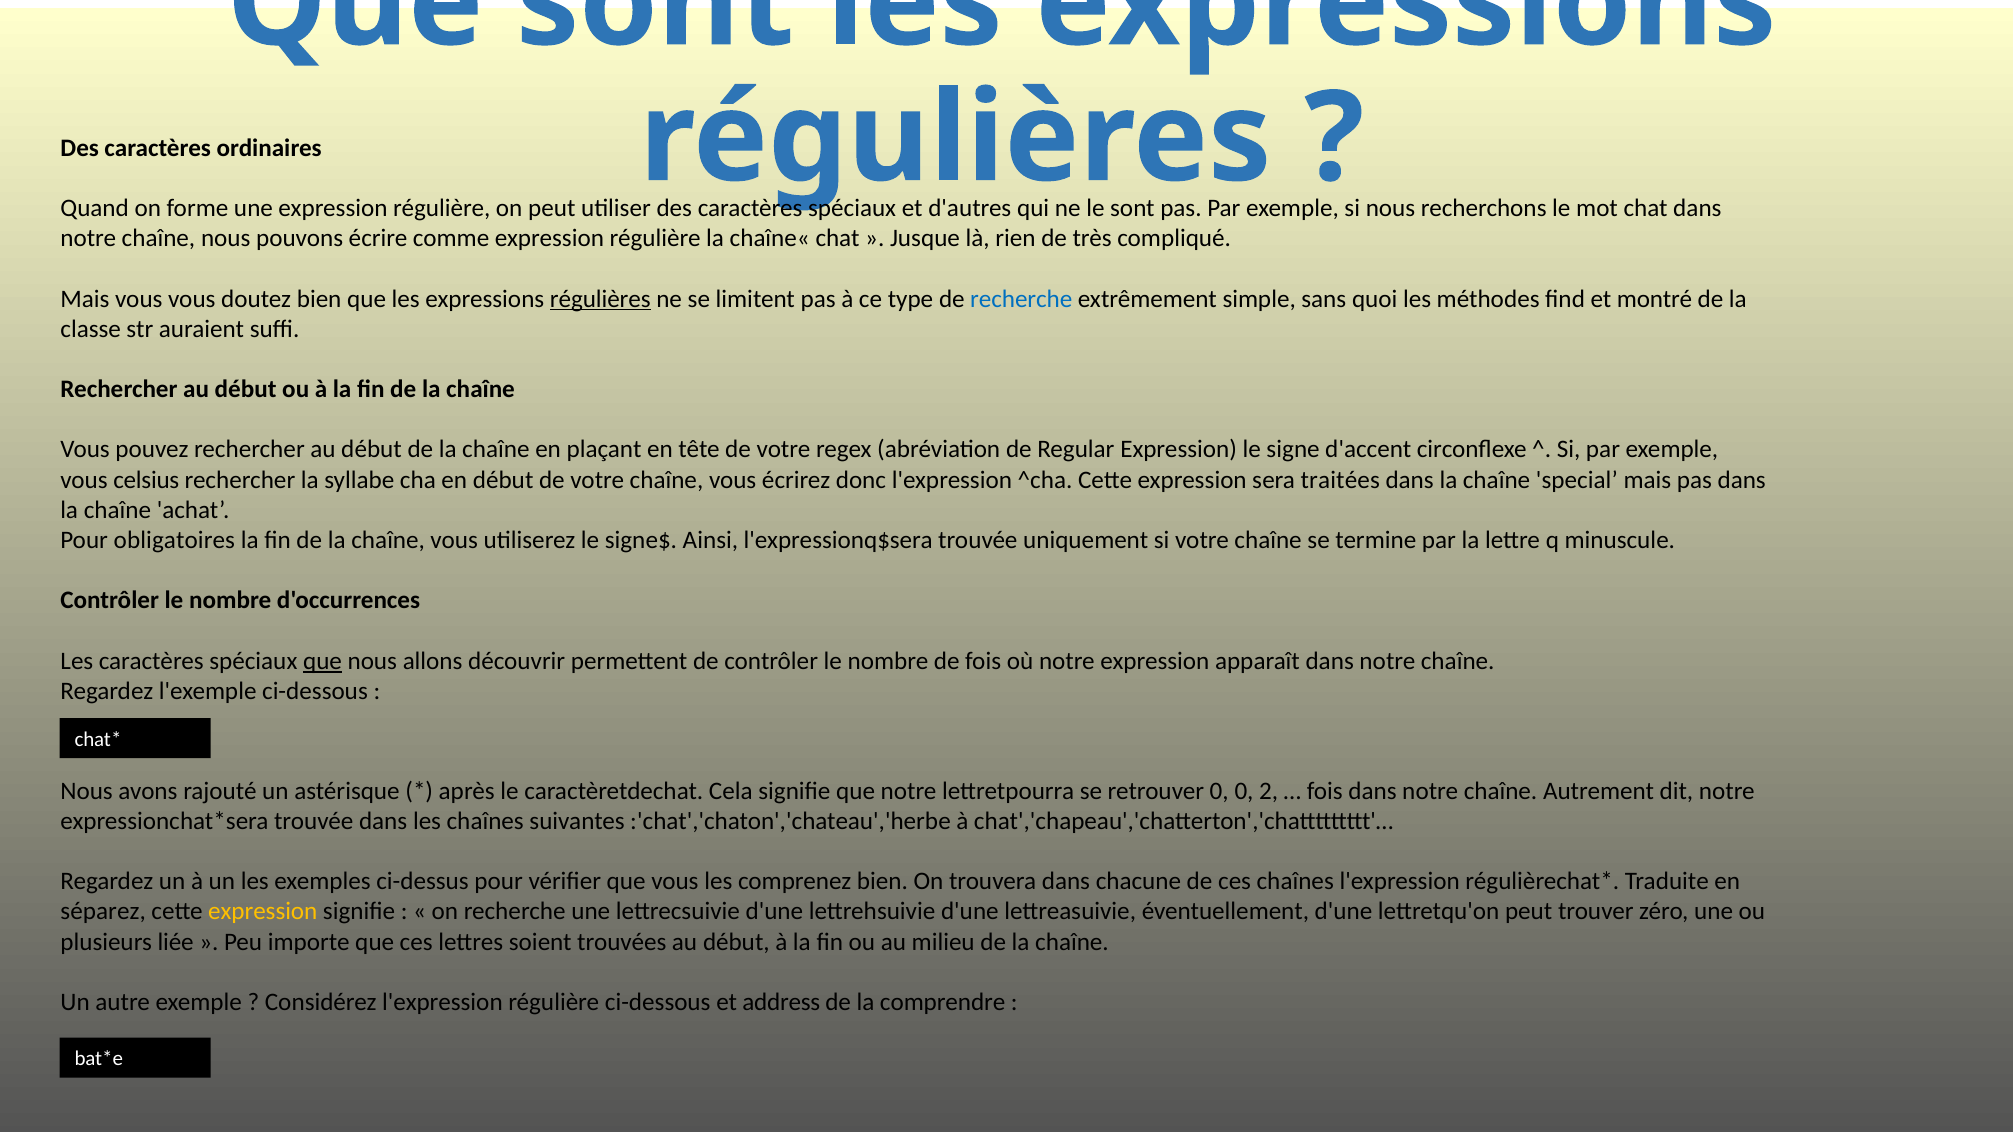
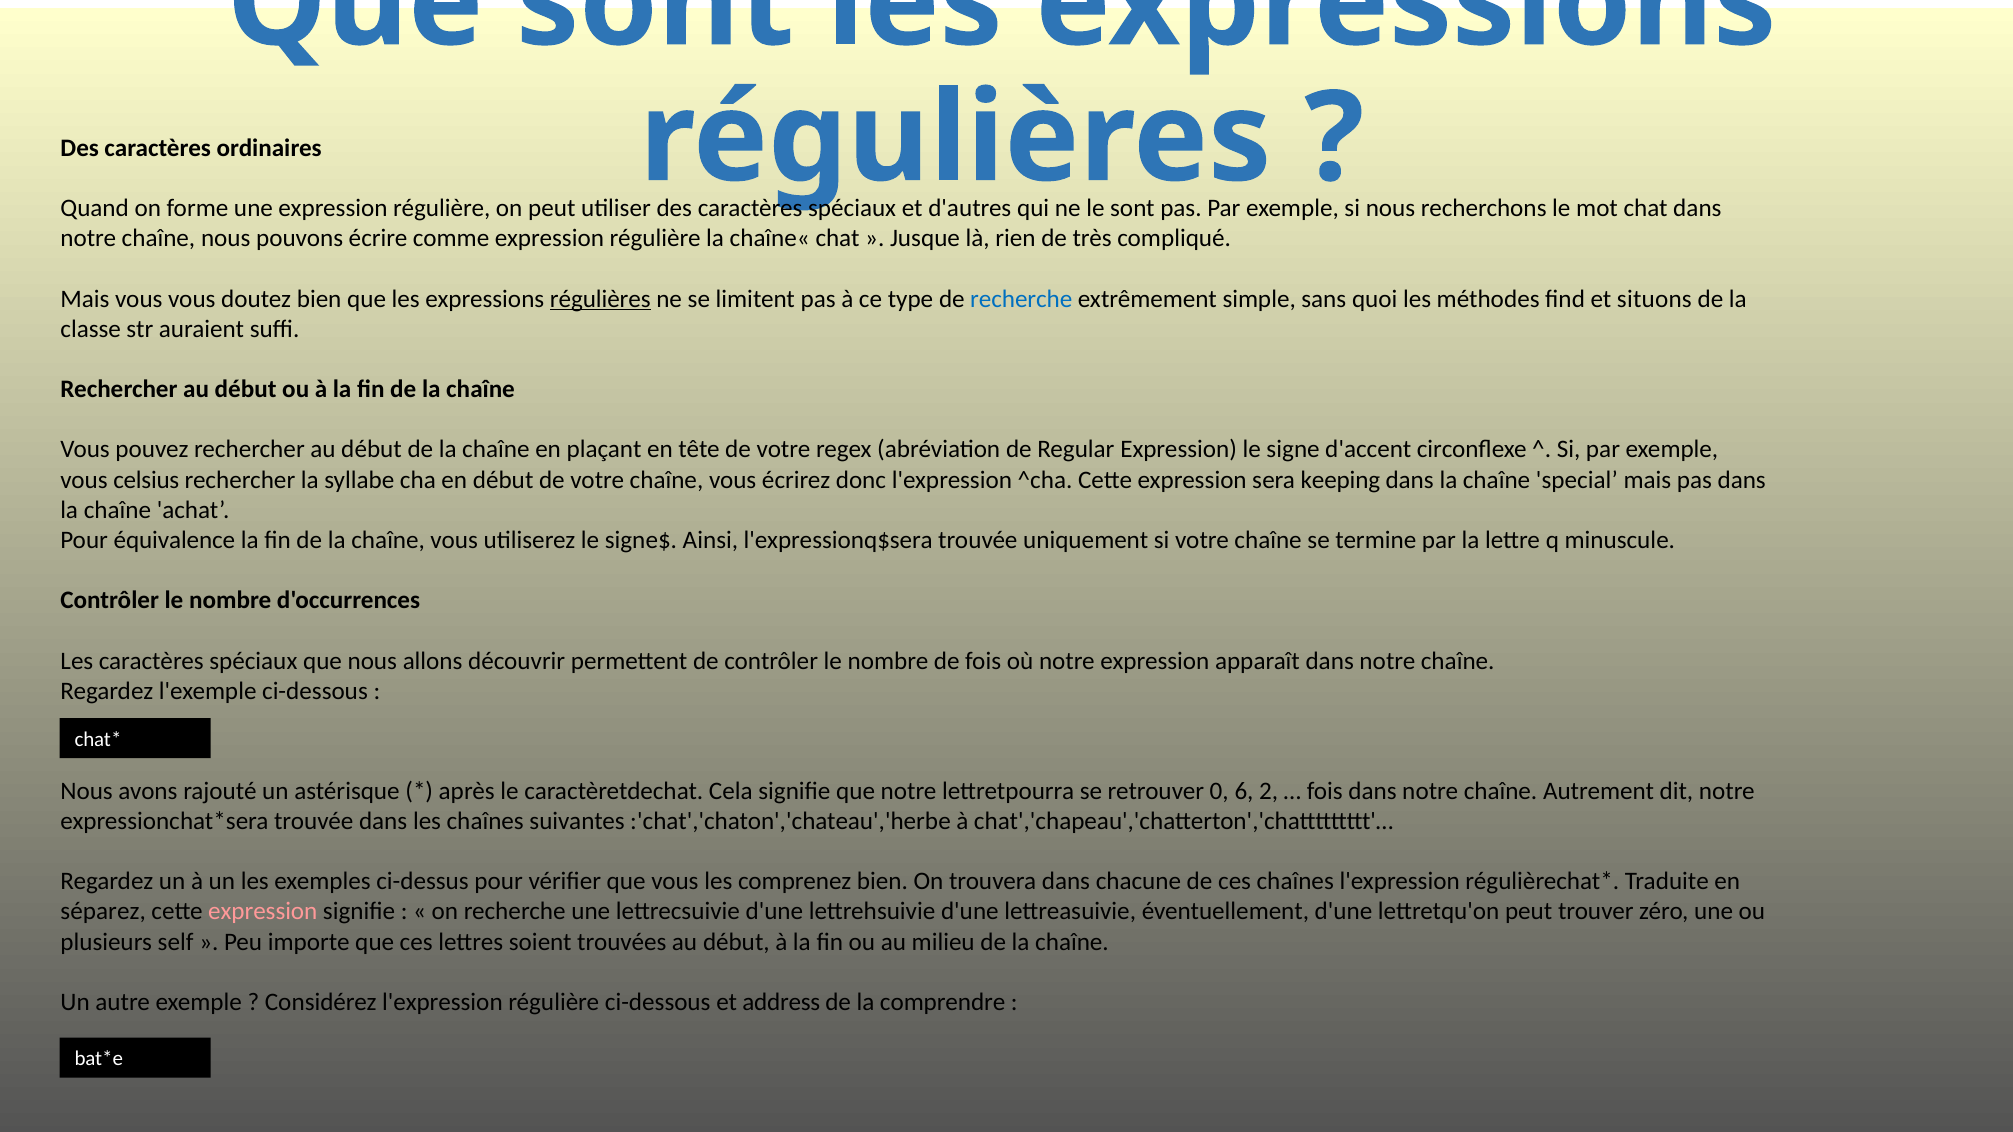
montré: montré -> situons (1654, 299)
traitées: traitées -> keeping (1340, 480)
obligatoires: obligatoires -> équivalence (174, 540)
que underline: present -> none (323, 661)
0 0: 0 -> 6 (1244, 791)
expression colour: yellow -> pink (263, 912)
liée: liée -> self (176, 942)
